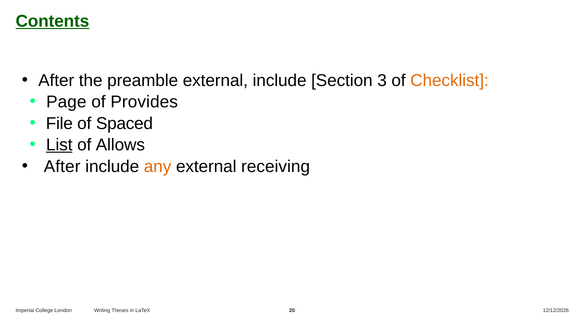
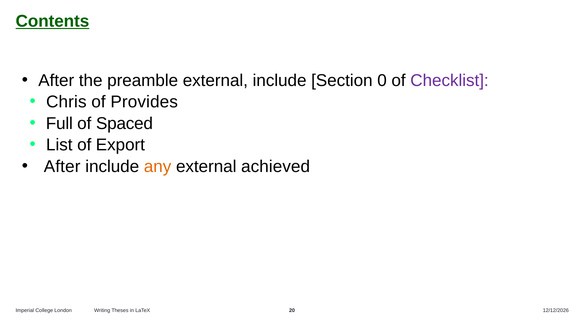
3: 3 -> 0 (382, 80)
Checklist colour: orange -> purple (449, 80)
Page: Page -> Chris (66, 102)
File: File -> Full (59, 123)
List underline: present -> none (59, 145)
Allows: Allows -> Export (120, 145)
receiving: receiving -> achieved (276, 166)
